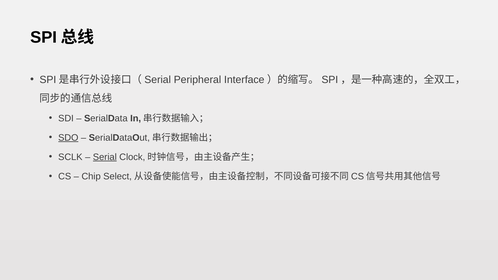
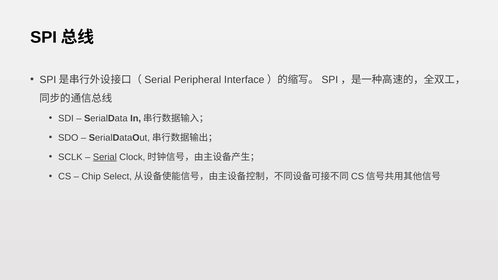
SDO underline: present -> none (68, 138)
